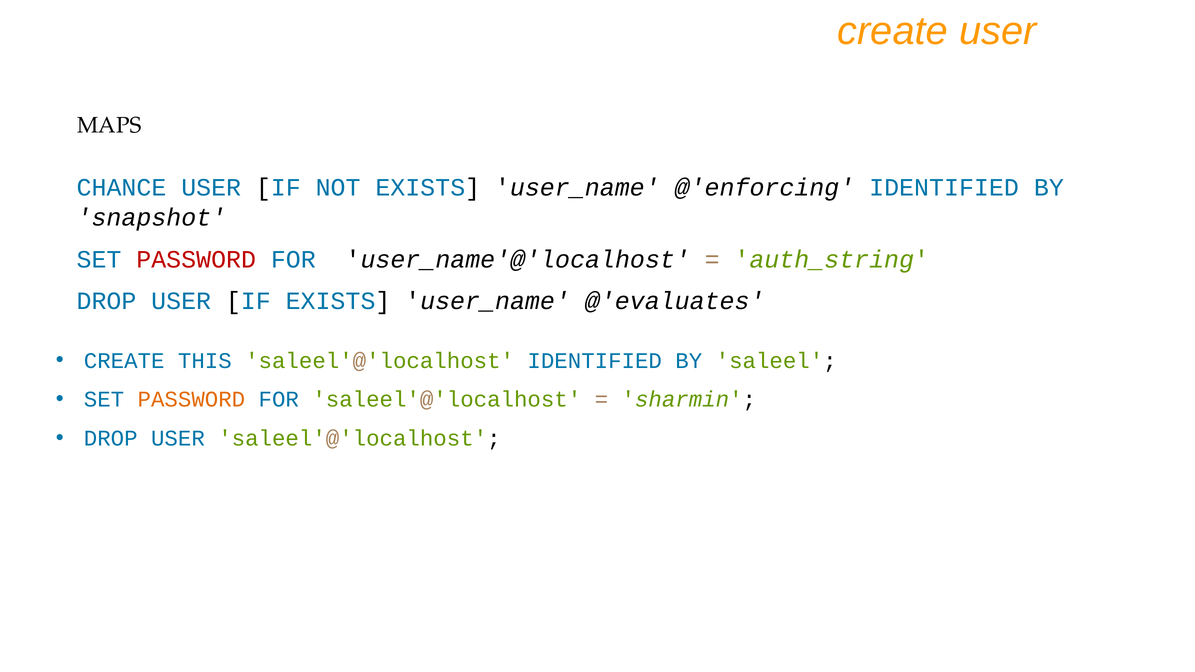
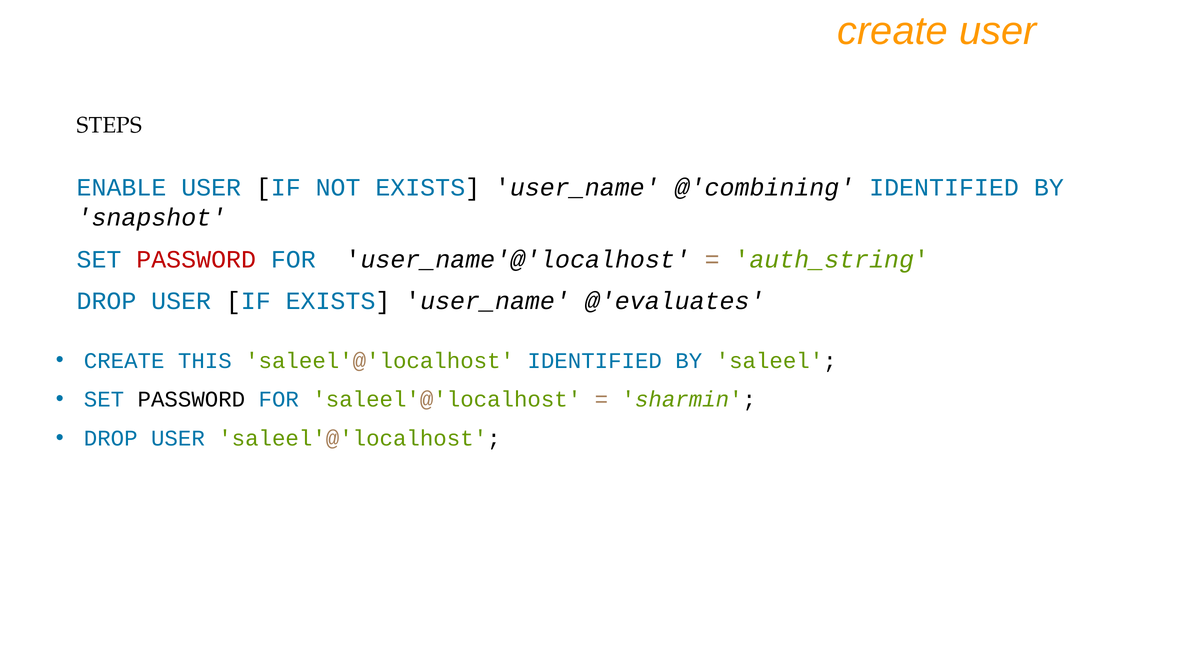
MAPS: MAPS -> STEPS (109, 125)
CHANCE: CHANCE -> ENABLE (121, 188)
@'enforcing: @'enforcing -> @'combining (764, 188)
PASSWORD colour: orange -> black (191, 400)
